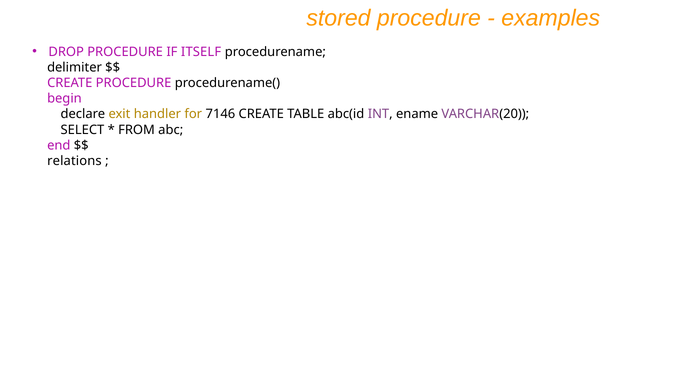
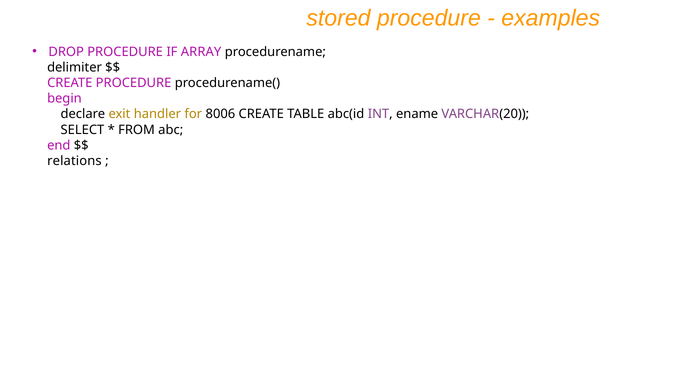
ITSELF: ITSELF -> ARRAY (201, 52)
7146: 7146 -> 8006 (220, 114)
